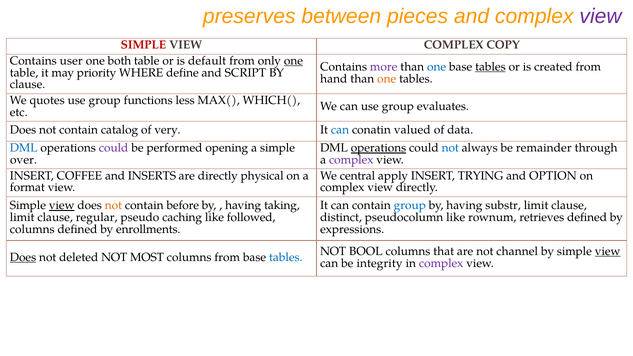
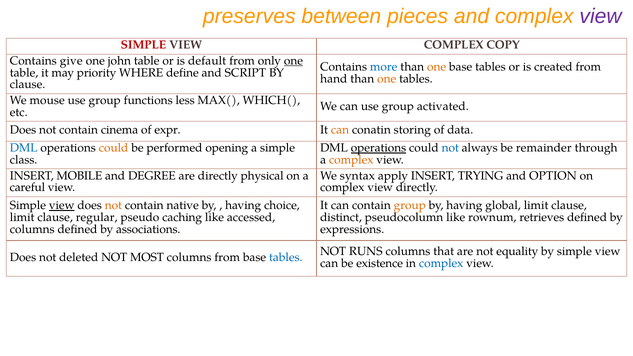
user: user -> give (71, 61)
both: both -> john (119, 61)
more colour: purple -> blue (384, 67)
one colour: blue -> orange (437, 67)
tables underline: present -> none (490, 67)
quotes: quotes -> mouse (47, 100)
evaluates: evaluates -> activated (443, 106)
catalog: catalog -> cinema (120, 130)
very: very -> expr (167, 130)
can colour: blue -> orange (340, 130)
valued: valued -> storing (412, 130)
could colour: purple -> orange (114, 148)
over: over -> class (24, 160)
complex colour: purple -> orange (351, 160)
COFFEE: COFFEE -> MOBILE (79, 176)
INSERTS: INSERTS -> DEGREE (152, 176)
central: central -> syntax (357, 176)
format: format -> careful (27, 188)
before: before -> native (183, 205)
taking: taking -> choice (282, 205)
group colour: blue -> orange (410, 205)
substr: substr -> global (503, 205)
followed: followed -> accessed (251, 217)
enrollments: enrollments -> associations (148, 229)
BOOL: BOOL -> RUNS (366, 251)
channel: channel -> equality (517, 251)
view underline: present -> none (608, 251)
Does underline: present -> none (23, 257)
integrity: integrity -> existence (380, 263)
complex colour: purple -> blue (441, 263)
